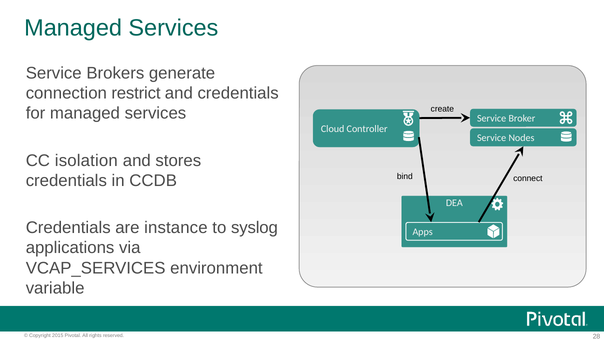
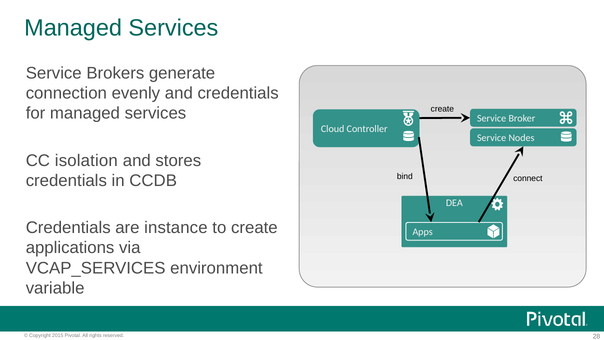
restrict: restrict -> evenly (136, 93)
to syslog: syslog -> create (254, 228)
